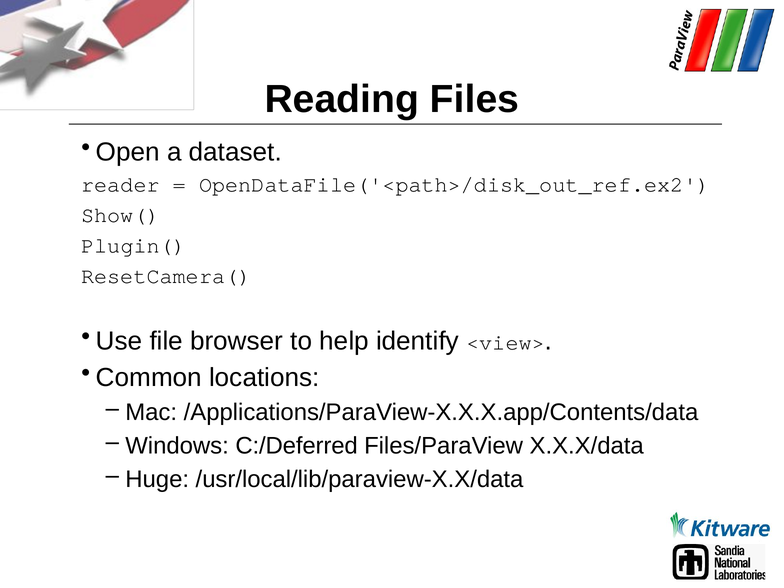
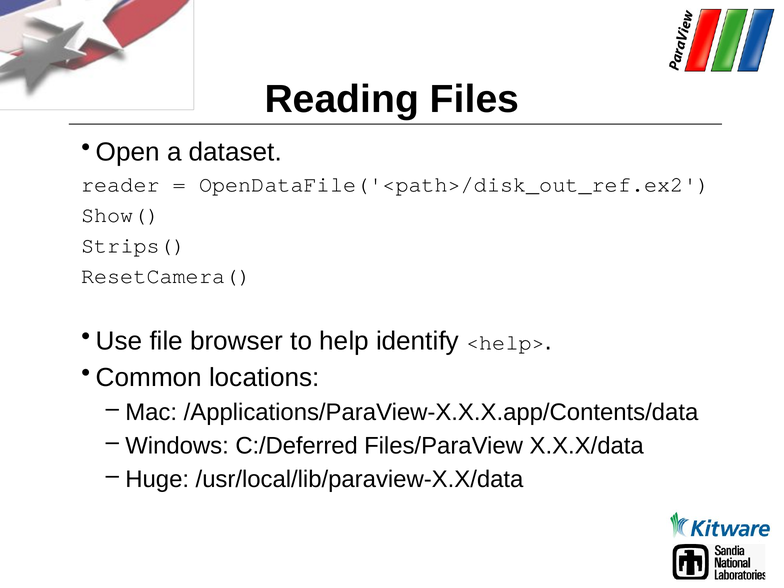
Plugin(: Plugin( -> Strips( (134, 246)
<view>: <view> -> <help> (506, 342)
